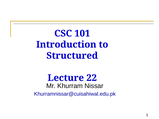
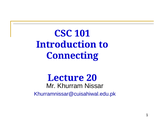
Structured: Structured -> Connecting (72, 56)
22: 22 -> 20 (92, 78)
